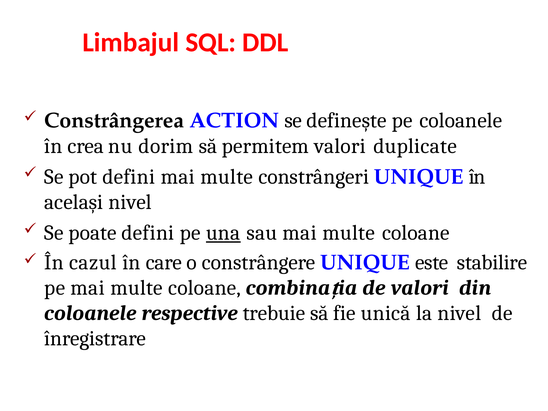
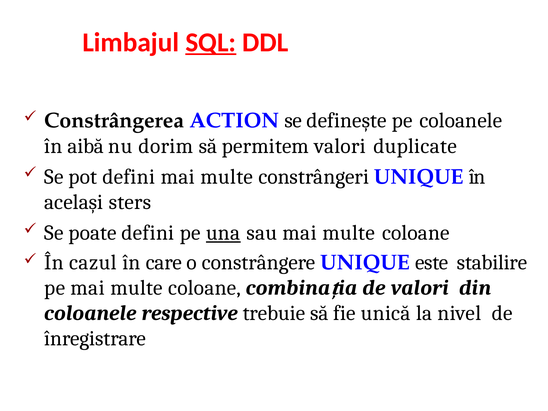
SQL underline: none -> present (211, 42)
crea: crea -> aibă (86, 146)
același nivel: nivel -> sters (130, 202)
